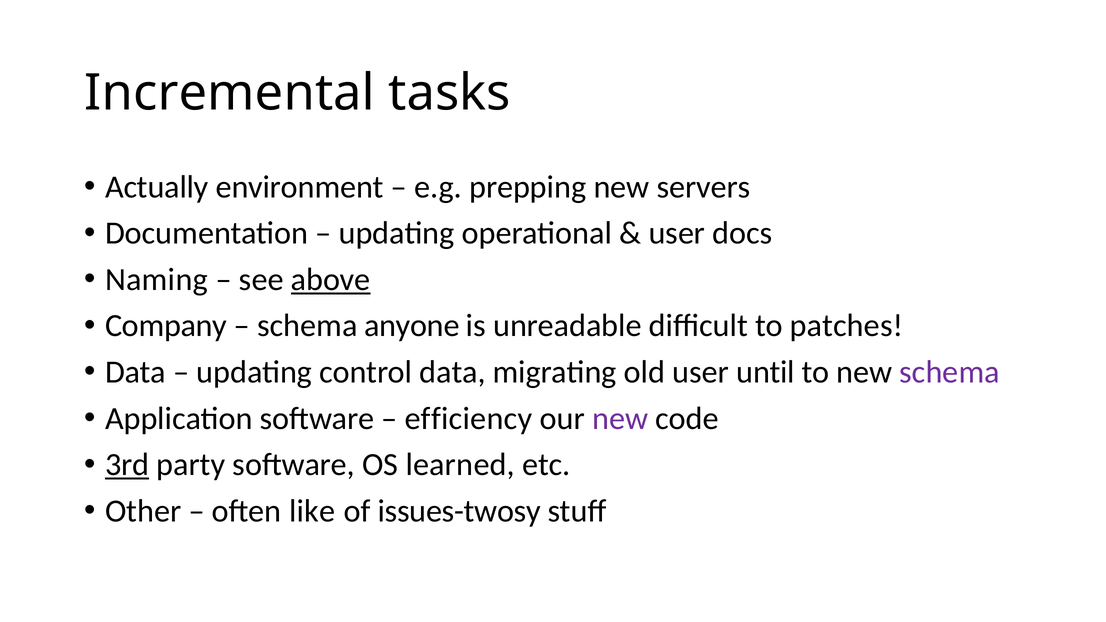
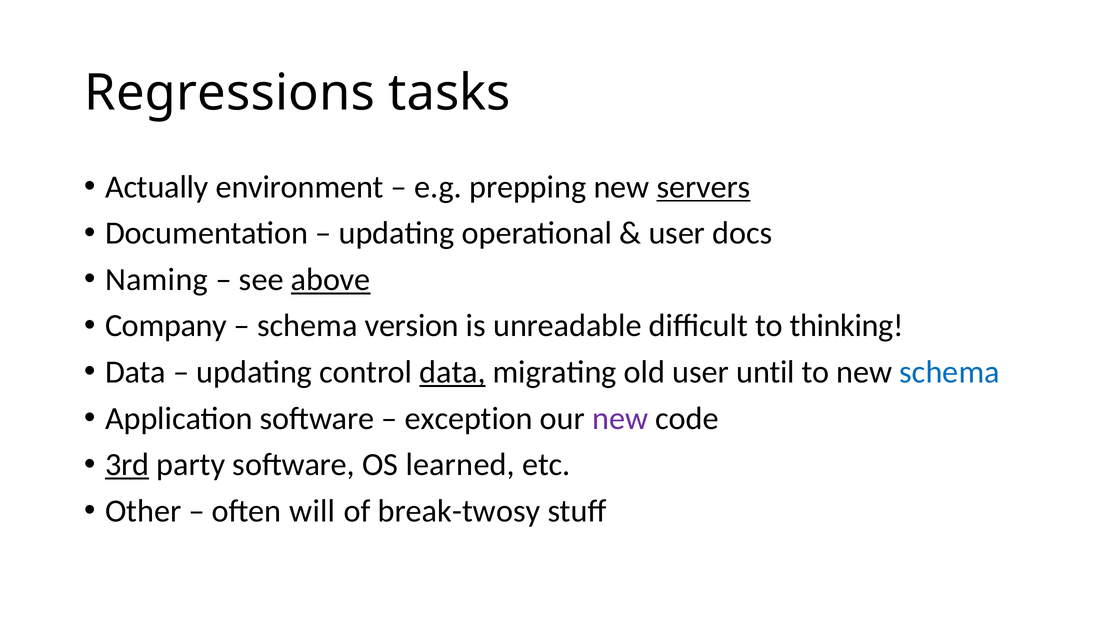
Incremental: Incremental -> Regressions (230, 93)
servers underline: none -> present (703, 187)
anyone: anyone -> version (412, 326)
patches: patches -> thinking (847, 326)
data underline: none -> present (452, 372)
schema colour: purple -> blue (950, 372)
efficiency: efficiency -> exception (469, 418)
like: like -> will (312, 511)
issues-twosy: issues-twosy -> break-twosy (459, 511)
